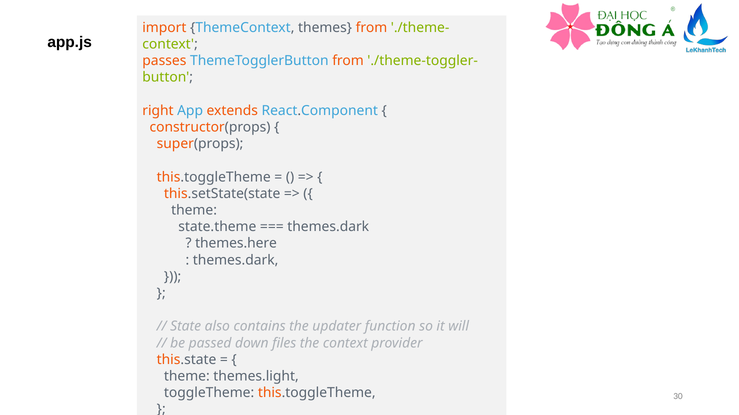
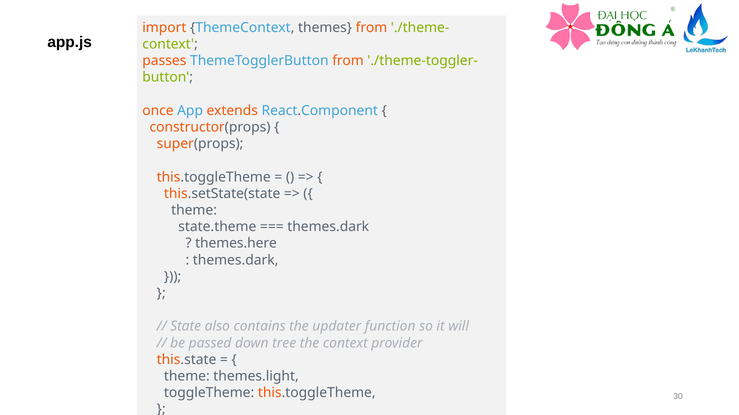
right: right -> once (158, 111)
files: files -> tree (284, 344)
